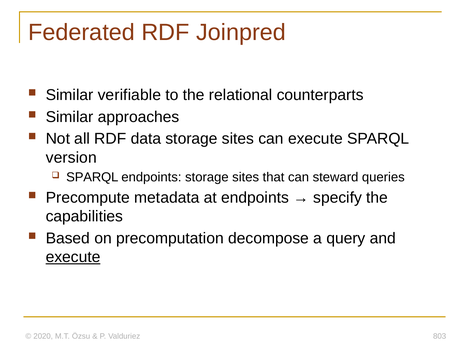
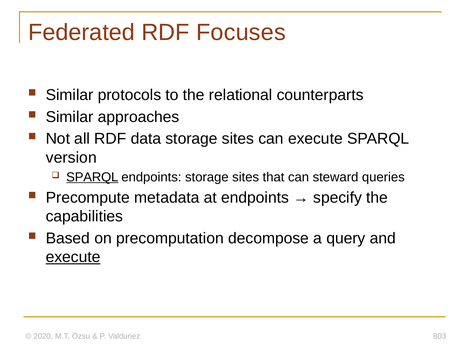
Joinpred: Joinpred -> Focuses (241, 32)
verifiable: verifiable -> protocols (129, 95)
SPARQL underline: none -> present (92, 177)
